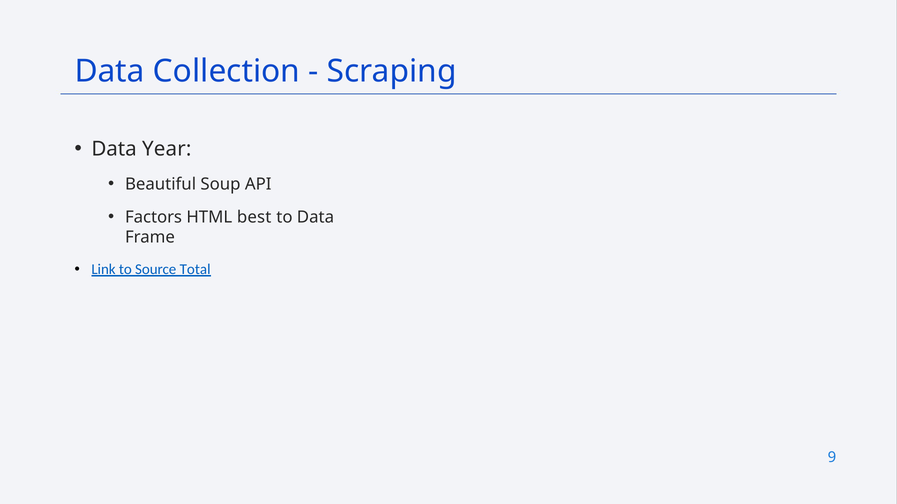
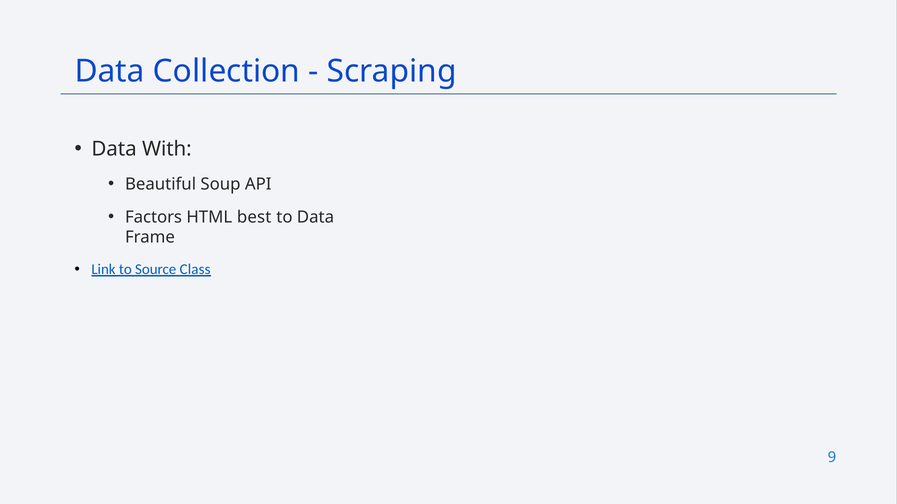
Year: Year -> With (167, 149)
Total: Total -> Class (195, 270)
